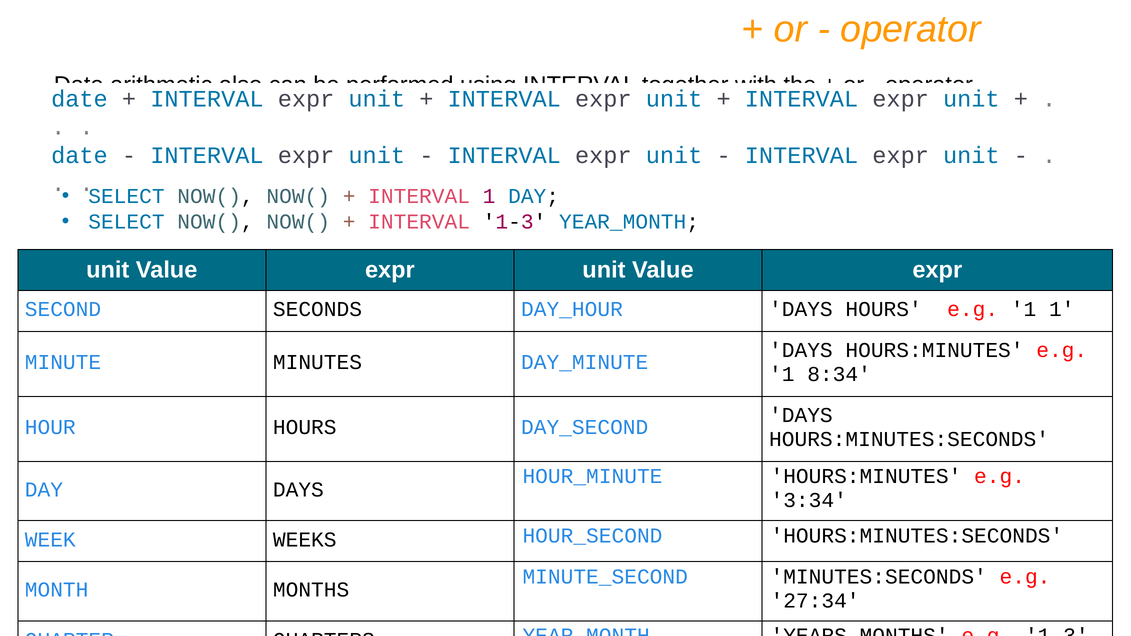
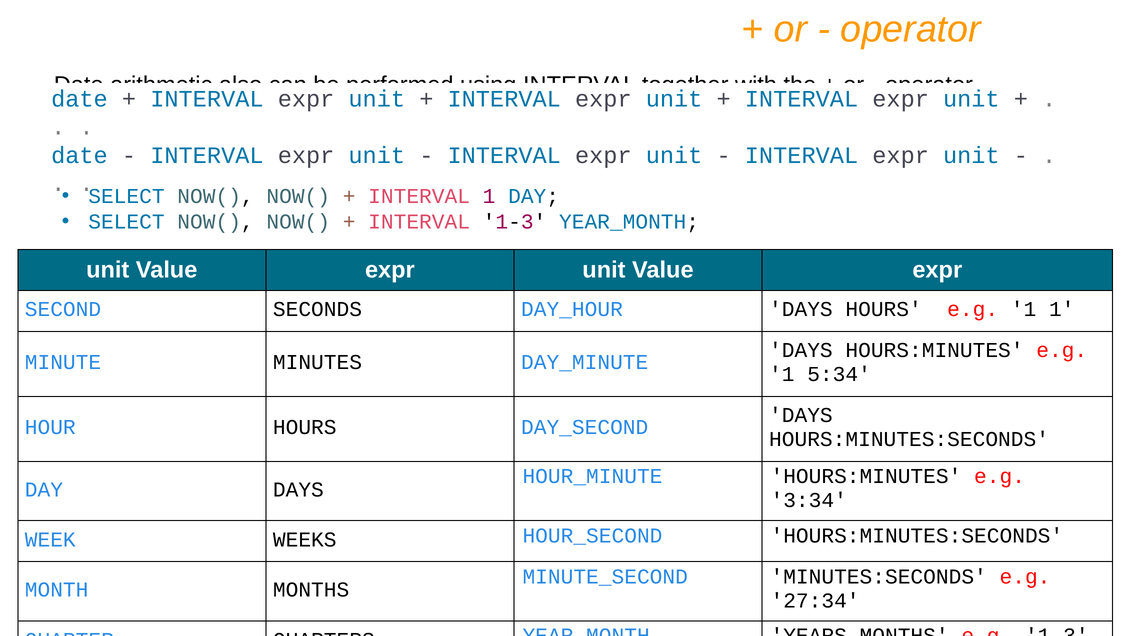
8:34: 8:34 -> 5:34 (839, 375)
